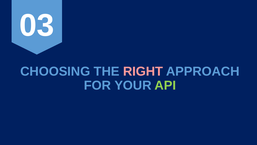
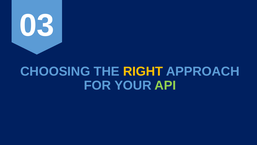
RIGHT colour: pink -> yellow (143, 71)
